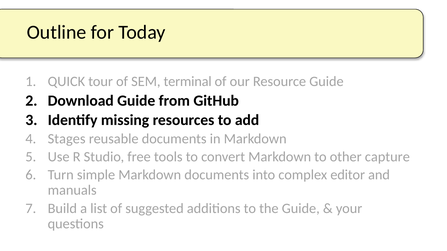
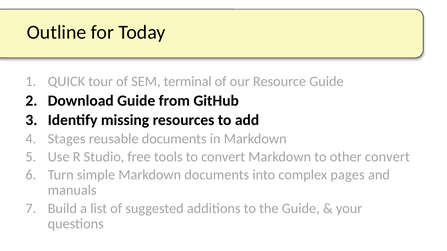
other capture: capture -> convert (387, 157)
editor: editor -> pages (348, 175)
